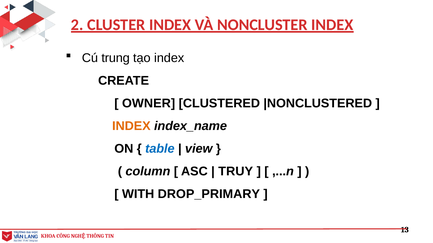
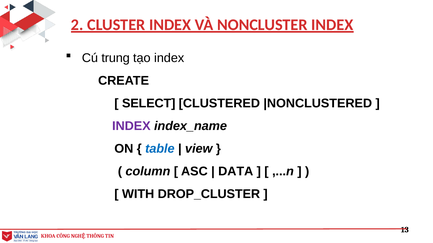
OWNER: OWNER -> SELECT (149, 104)
INDEX colour: orange -> purple (131, 126)
TRUY: TRUY -> DATA (236, 172)
DROP_PRIMARY: DROP_PRIMARY -> DROP_CLUSTER (209, 195)
